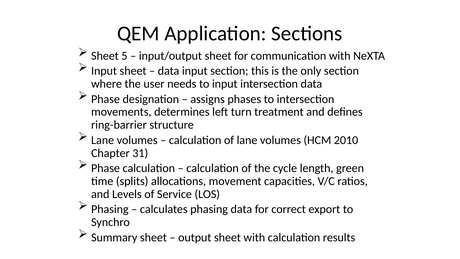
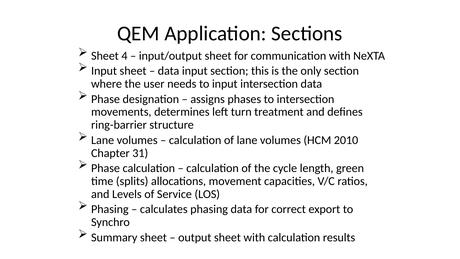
5: 5 -> 4 (124, 56)
